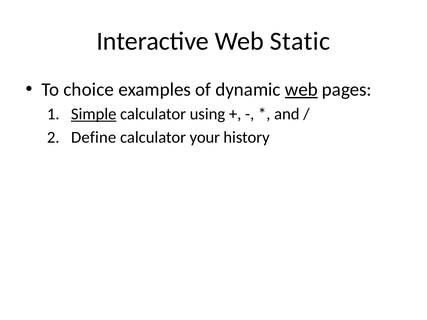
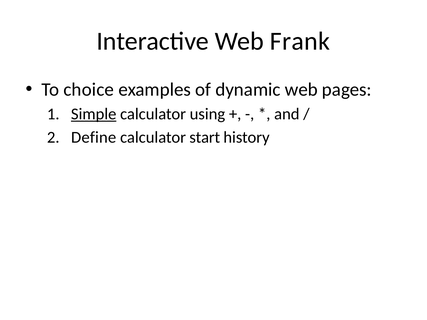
Static: Static -> Frank (300, 41)
web underline: present -> none (301, 90)
your: your -> start (205, 137)
